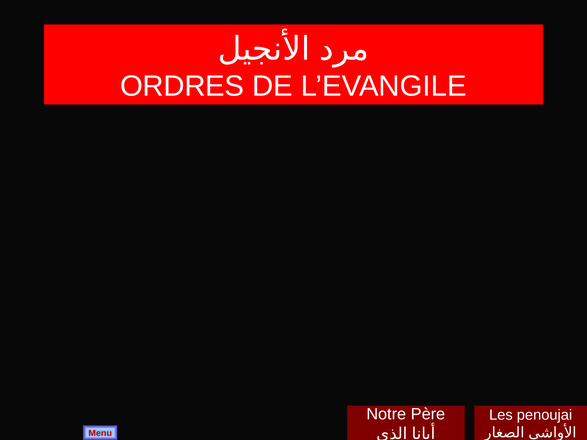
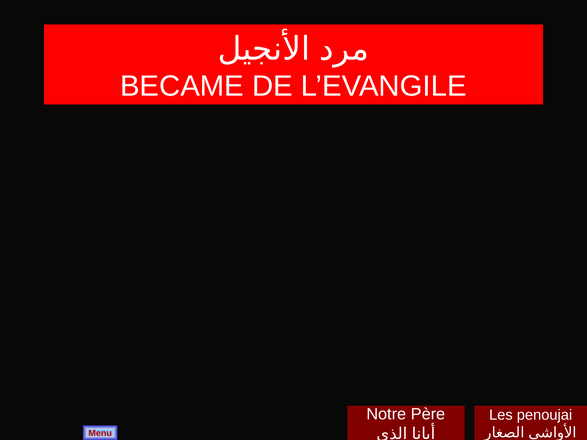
ORDRES: ORDRES -> BECAME (182, 86)
